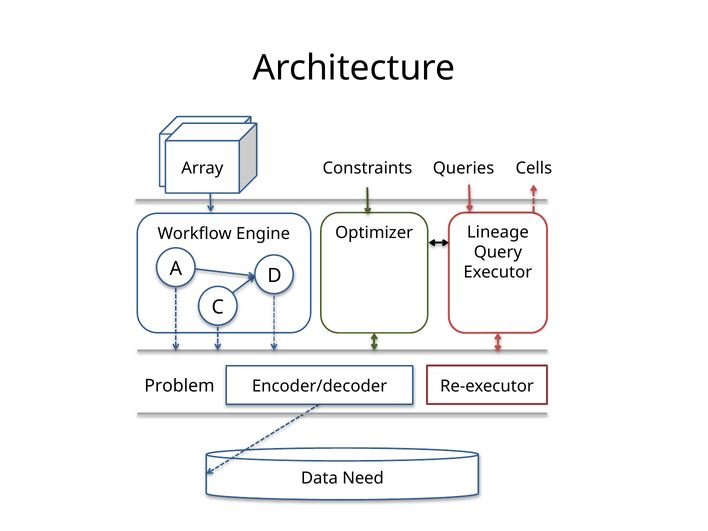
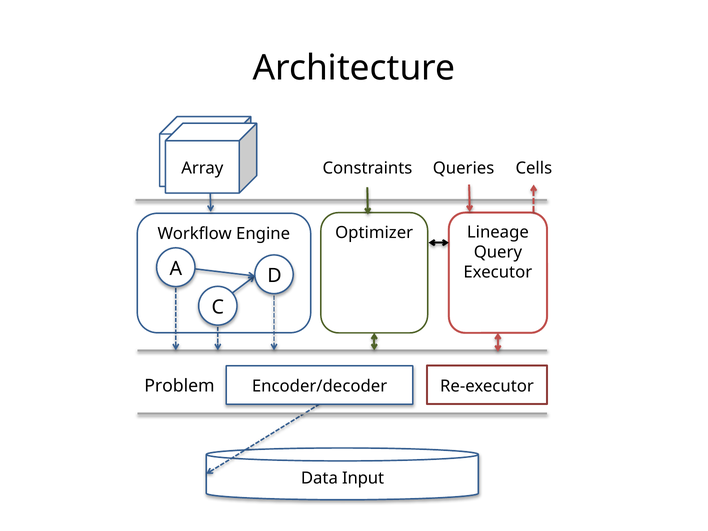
Need: Need -> Input (363, 478)
